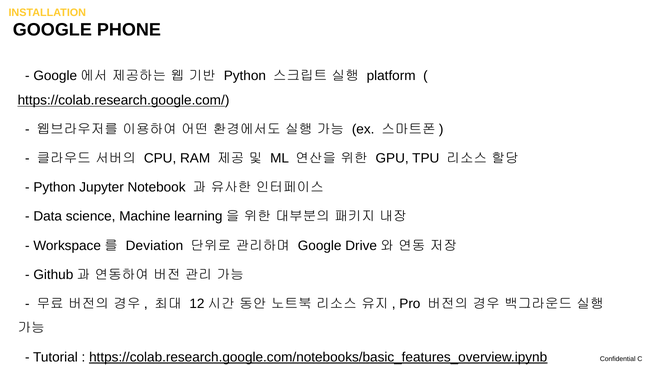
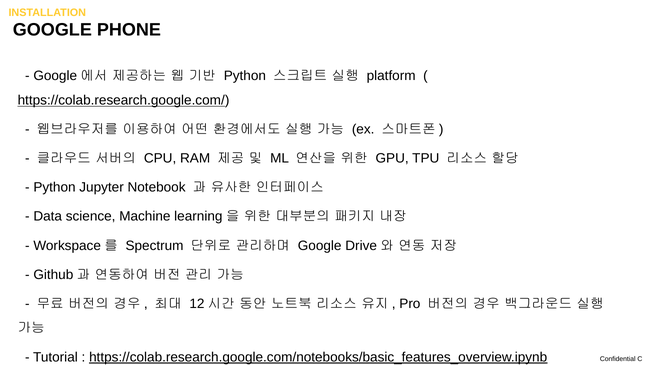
Deviation: Deviation -> Spectrum (155, 246)
